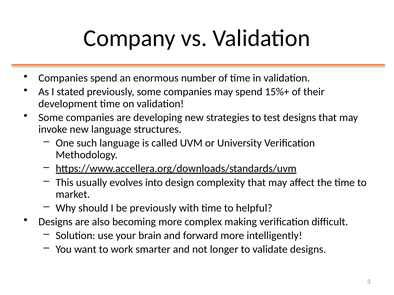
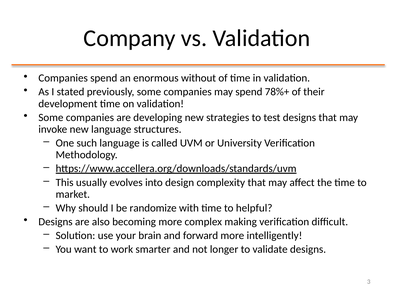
number: number -> without (199, 78)
15%+: 15%+ -> 78%+ (277, 92)
be previously: previously -> randomize (153, 208)
